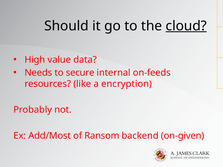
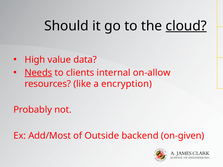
Needs underline: none -> present (38, 73)
secure: secure -> clients (80, 73)
on-feeds: on-feeds -> on-allow (152, 73)
Ransom: Ransom -> Outside (102, 136)
